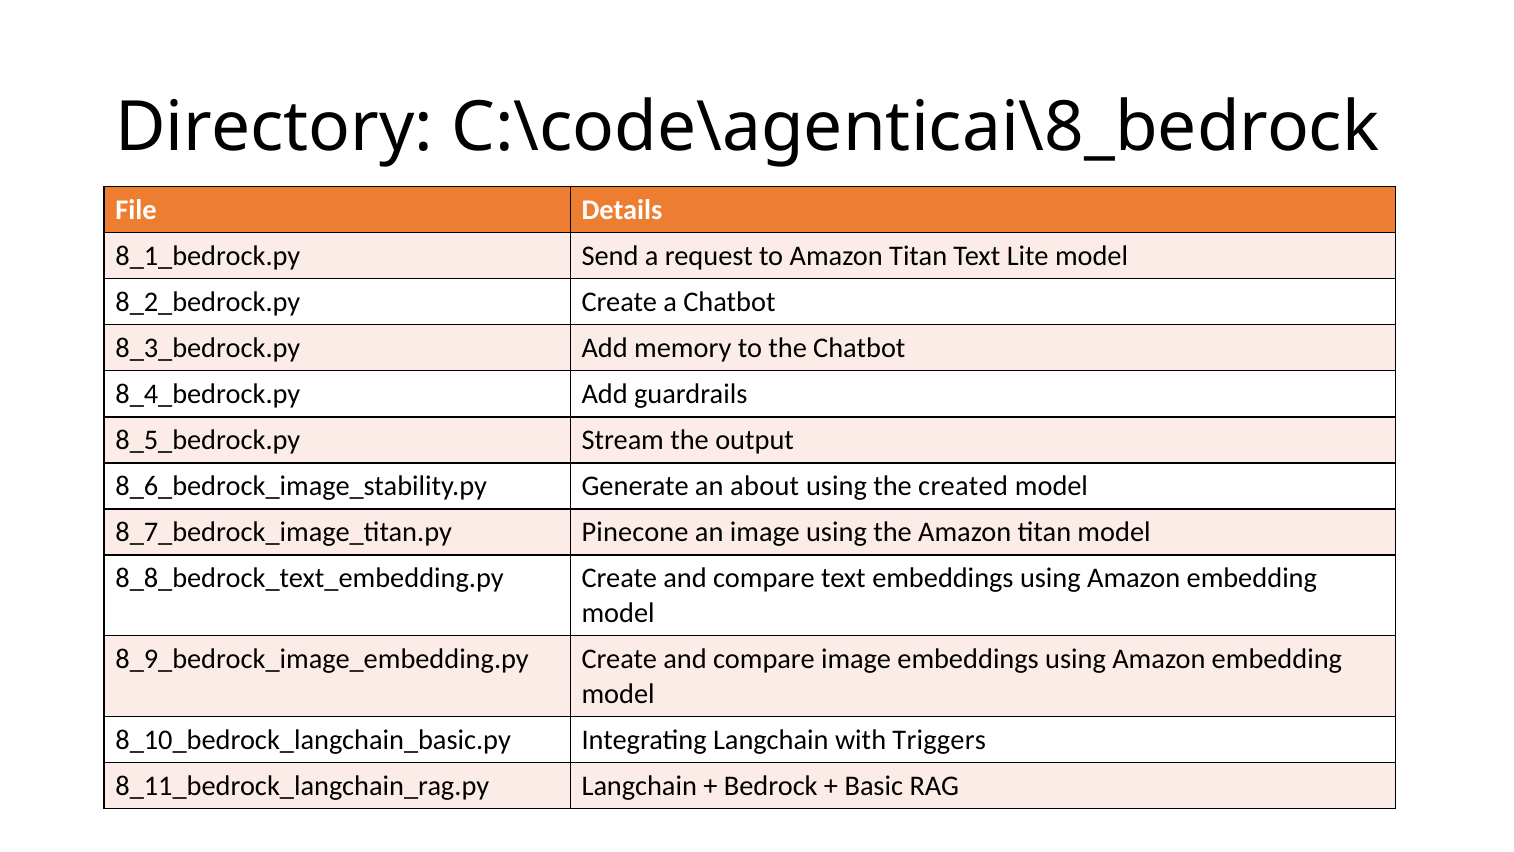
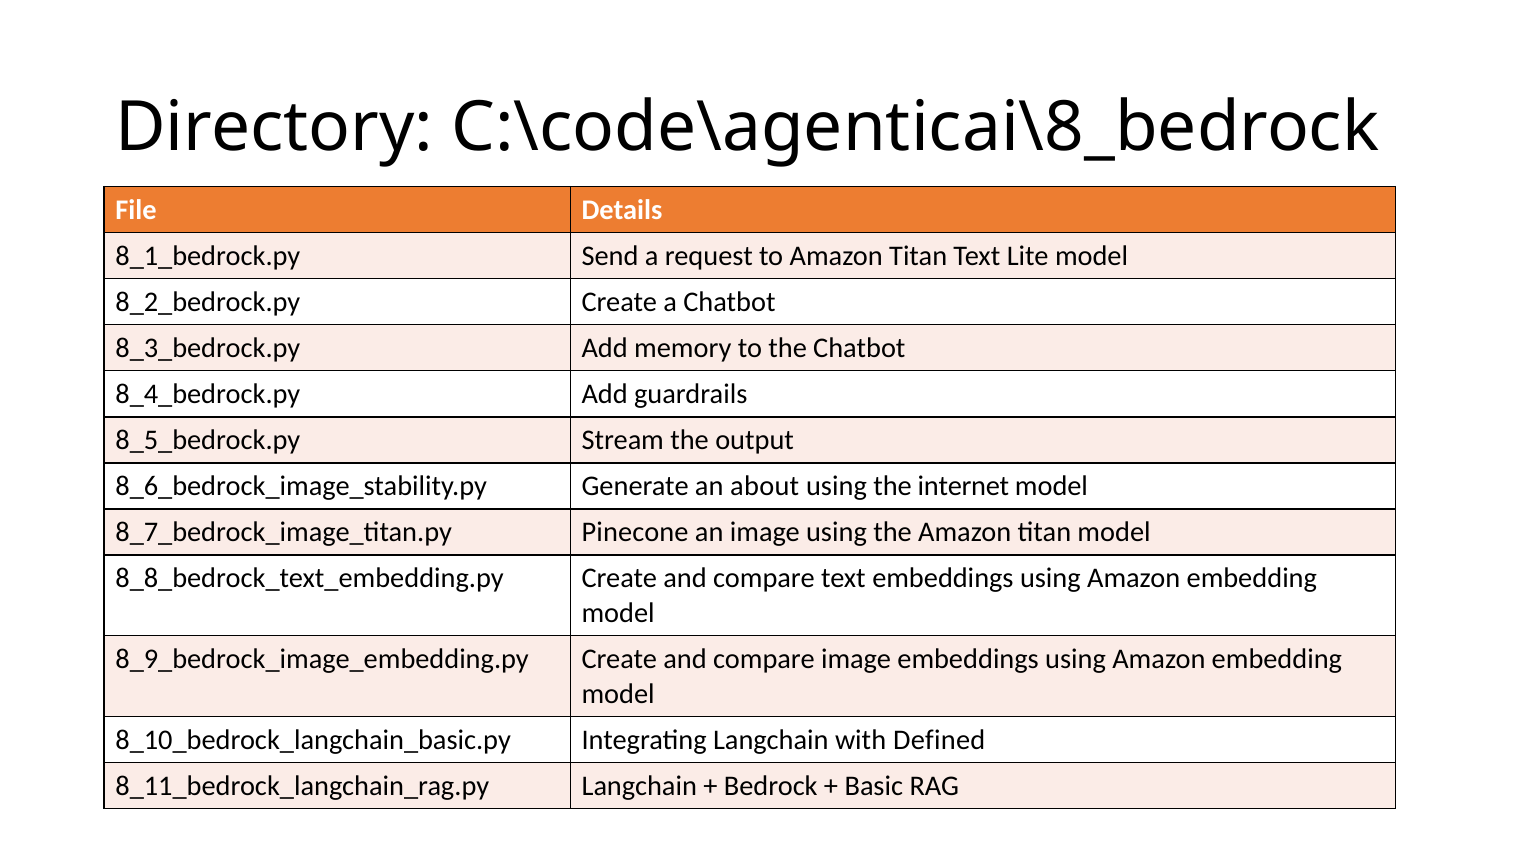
created: created -> internet (963, 486)
Triggers: Triggers -> Defined (939, 740)
